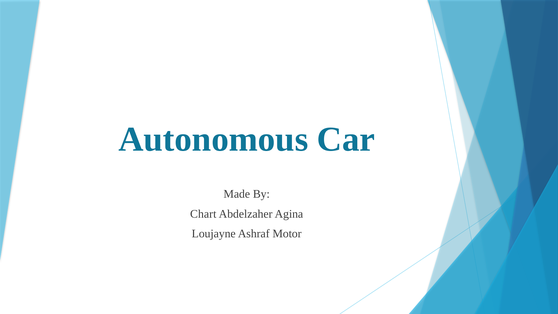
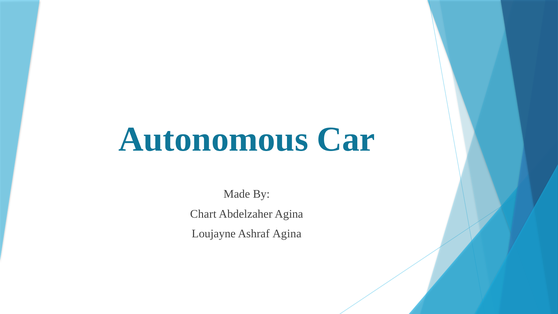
Ashraf Motor: Motor -> Agina (287, 234)
